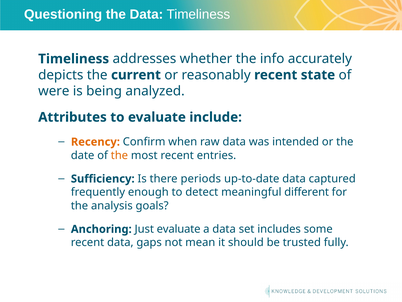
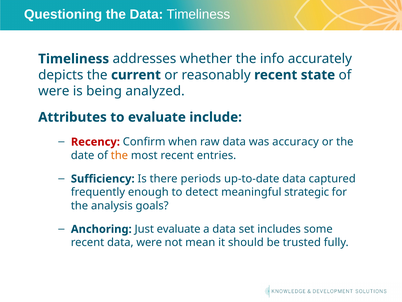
Recency colour: orange -> red (95, 142)
intended: intended -> accuracy (296, 142)
different: different -> strategic (307, 192)
data gaps: gaps -> were (149, 242)
